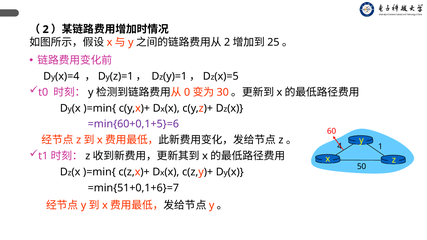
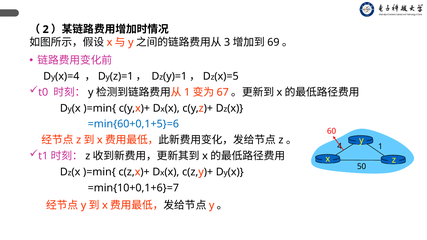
2: 2 -> 3 (227, 42)
25: 25 -> 69 (273, 42)
0: 0 -> 1 (187, 92)
30: 30 -> 67 (223, 92)
=min{60+0,1+5}=6 colour: purple -> blue (133, 124)
=min{51+0,1+6}=7: =min{51+0,1+6}=7 -> =min{10+0,1+6}=7 (133, 188)
